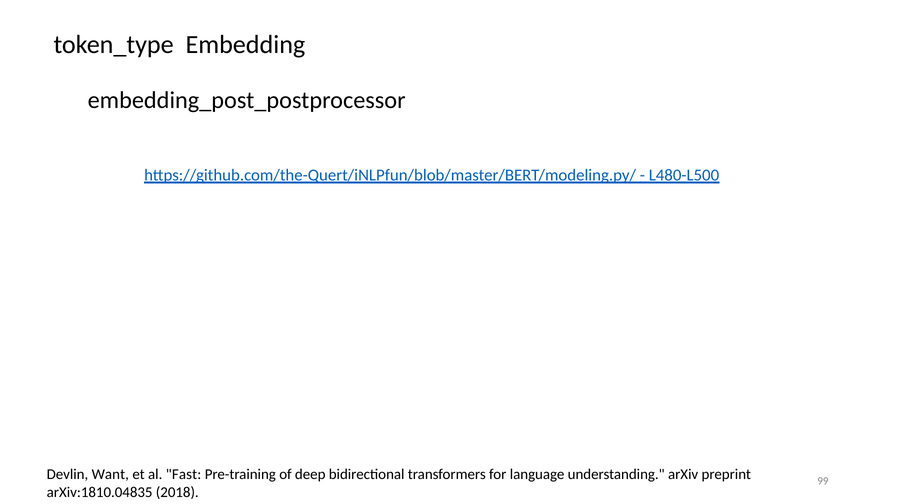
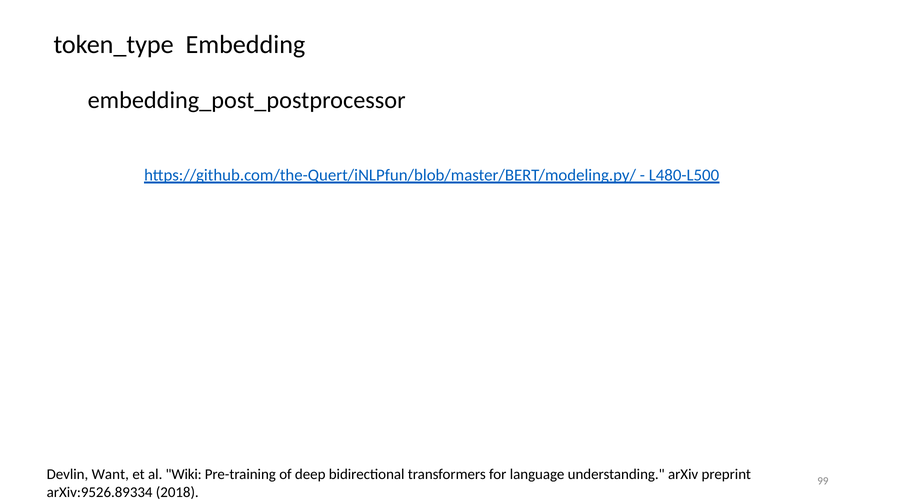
Fast: Fast -> Wiki (184, 475)
arXiv:1810.04835: arXiv:1810.04835 -> arXiv:9526.89334 (100, 493)
